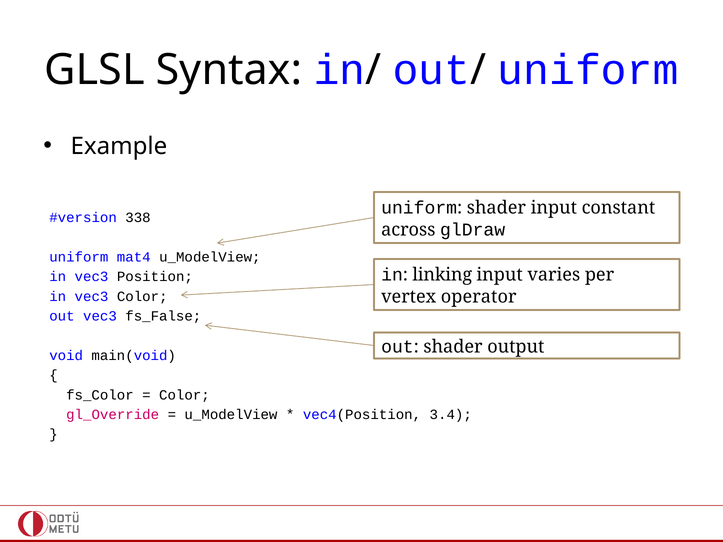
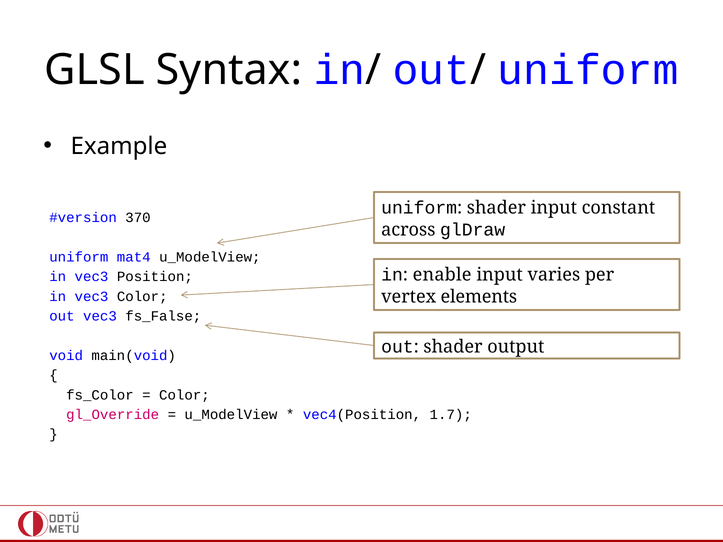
338: 338 -> 370 (138, 218)
linking: linking -> enable (442, 275)
operator: operator -> elements (479, 297)
3.4: 3.4 -> 1.7 (451, 415)
